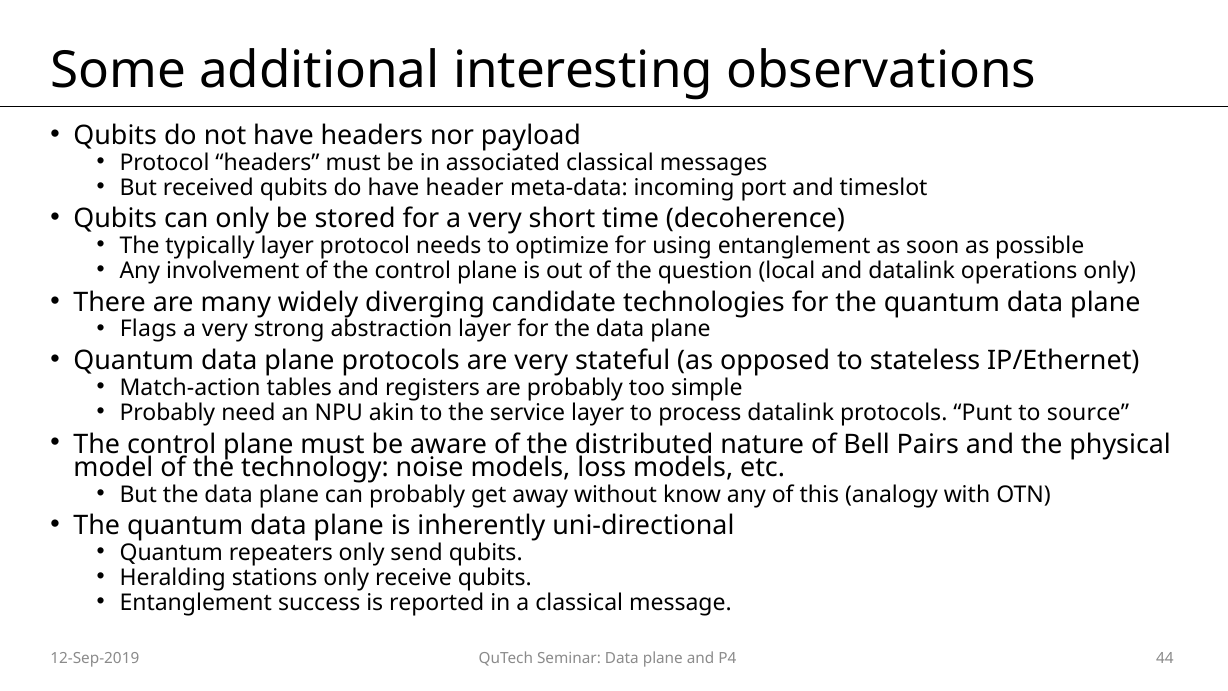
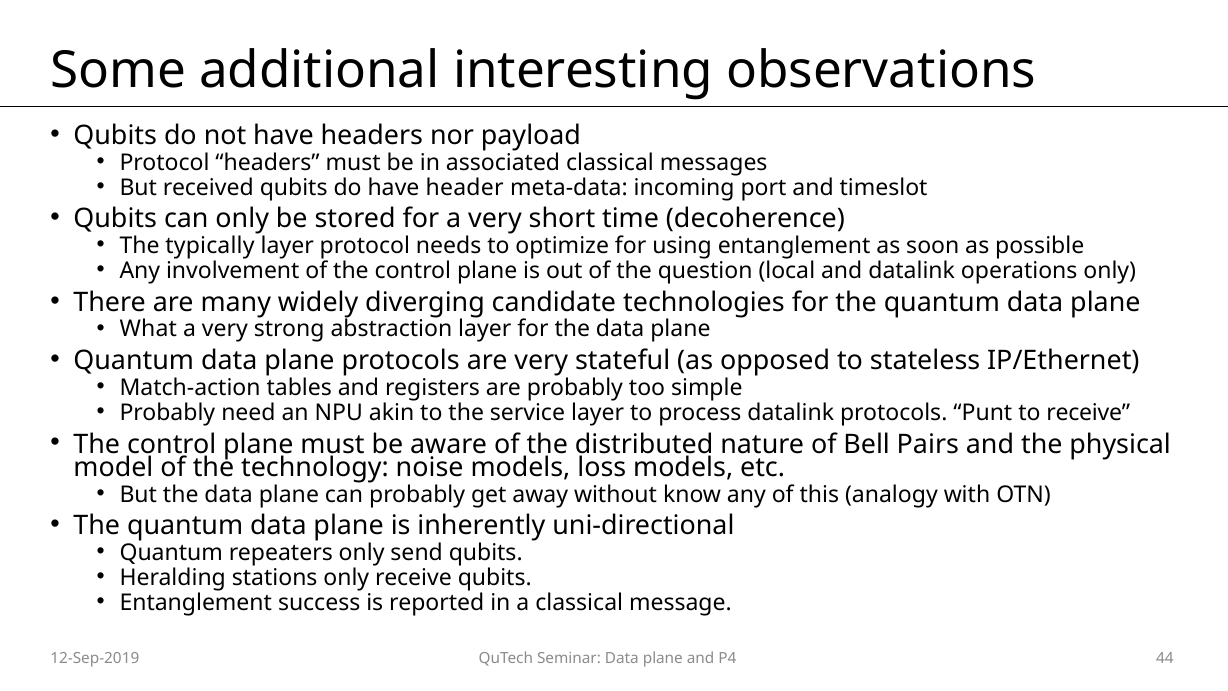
Flags: Flags -> What (148, 329)
to source: source -> receive (1088, 413)
